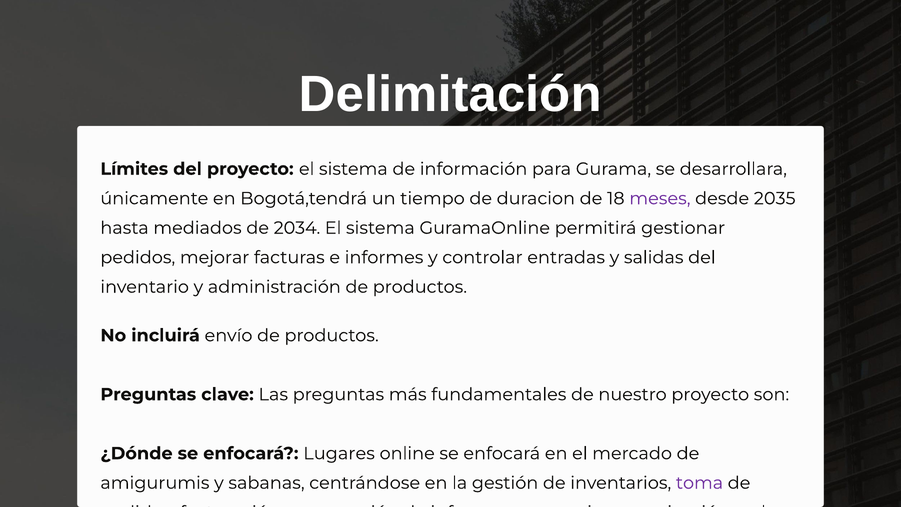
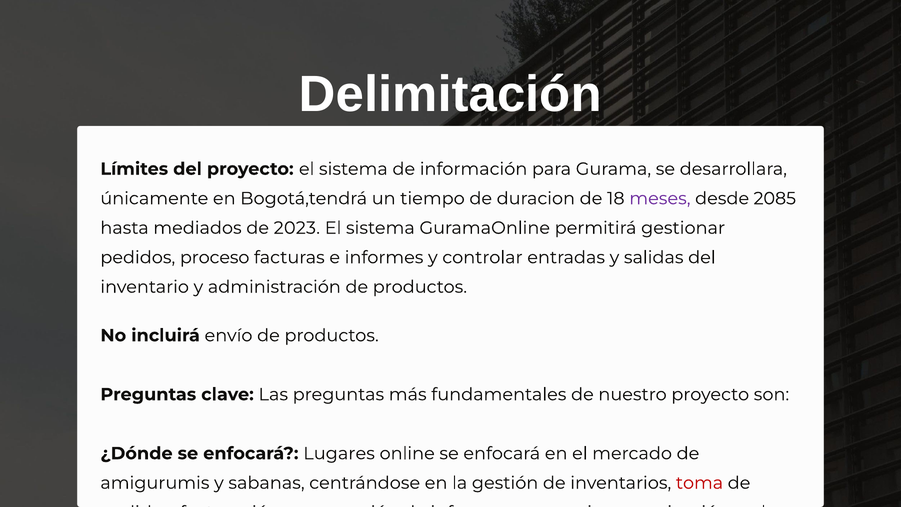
2035: 2035 -> 2085 (775, 198)
2034: 2034 -> 2023 (297, 228)
mejorar: mejorar -> proceso (215, 257)
toma colour: purple -> red (700, 483)
